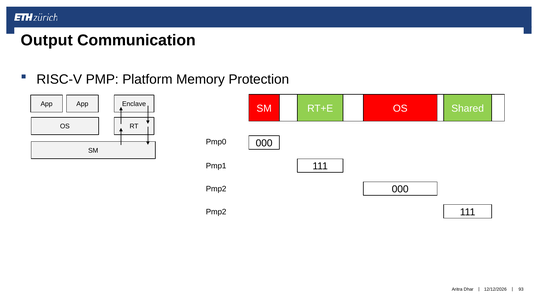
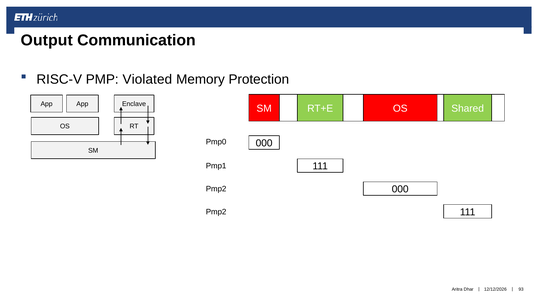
Platform: Platform -> Violated (147, 79)
